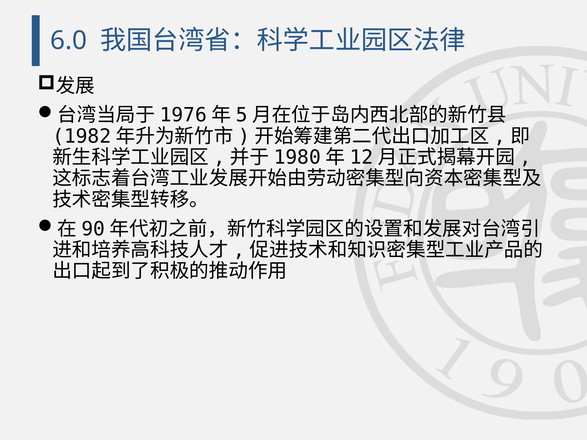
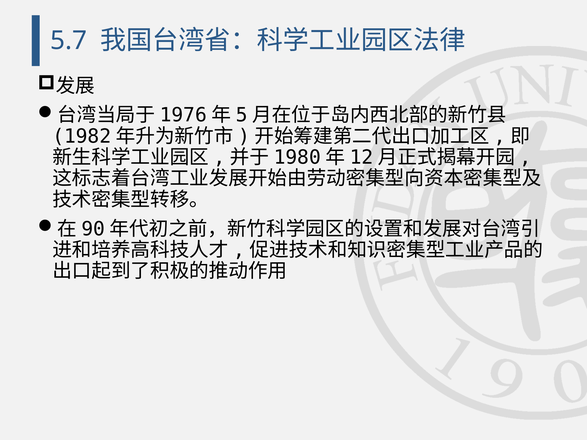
6.0: 6.0 -> 5.7 (69, 41)
